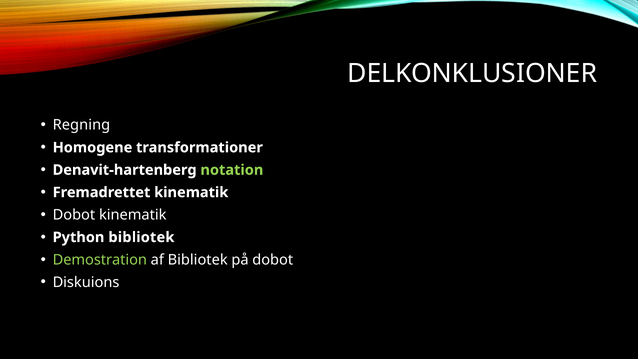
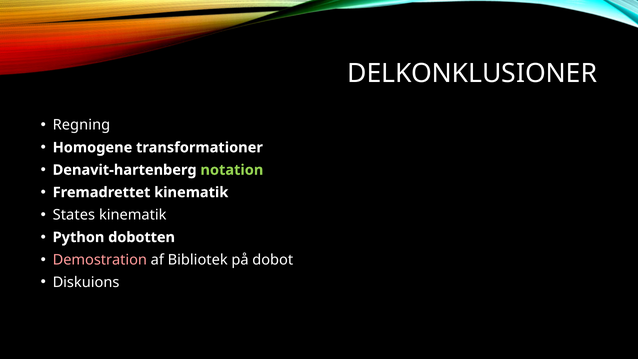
Dobot: Dobot -> States (74, 215)
Python bibliotek: bibliotek -> dobotten (142, 237)
Demostration colour: light green -> pink (100, 260)
